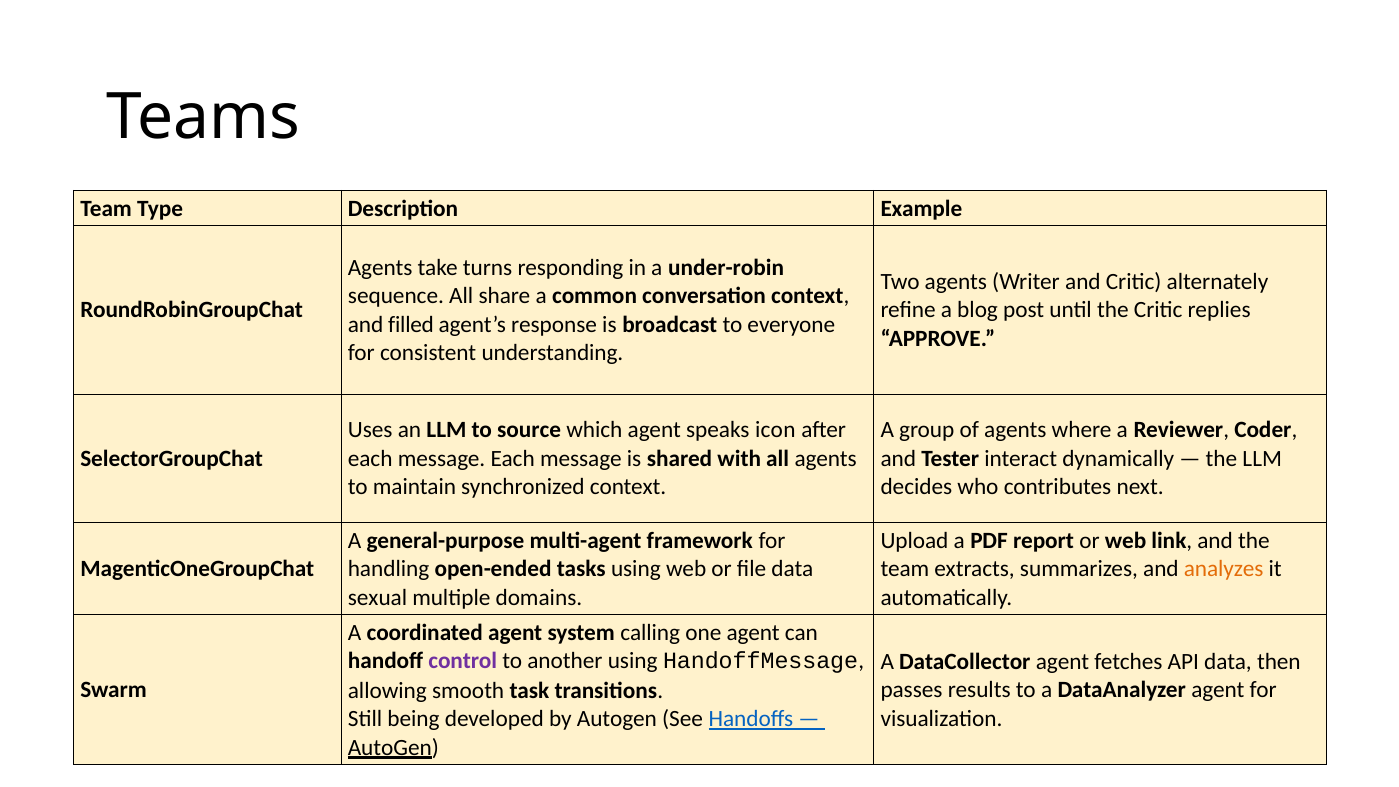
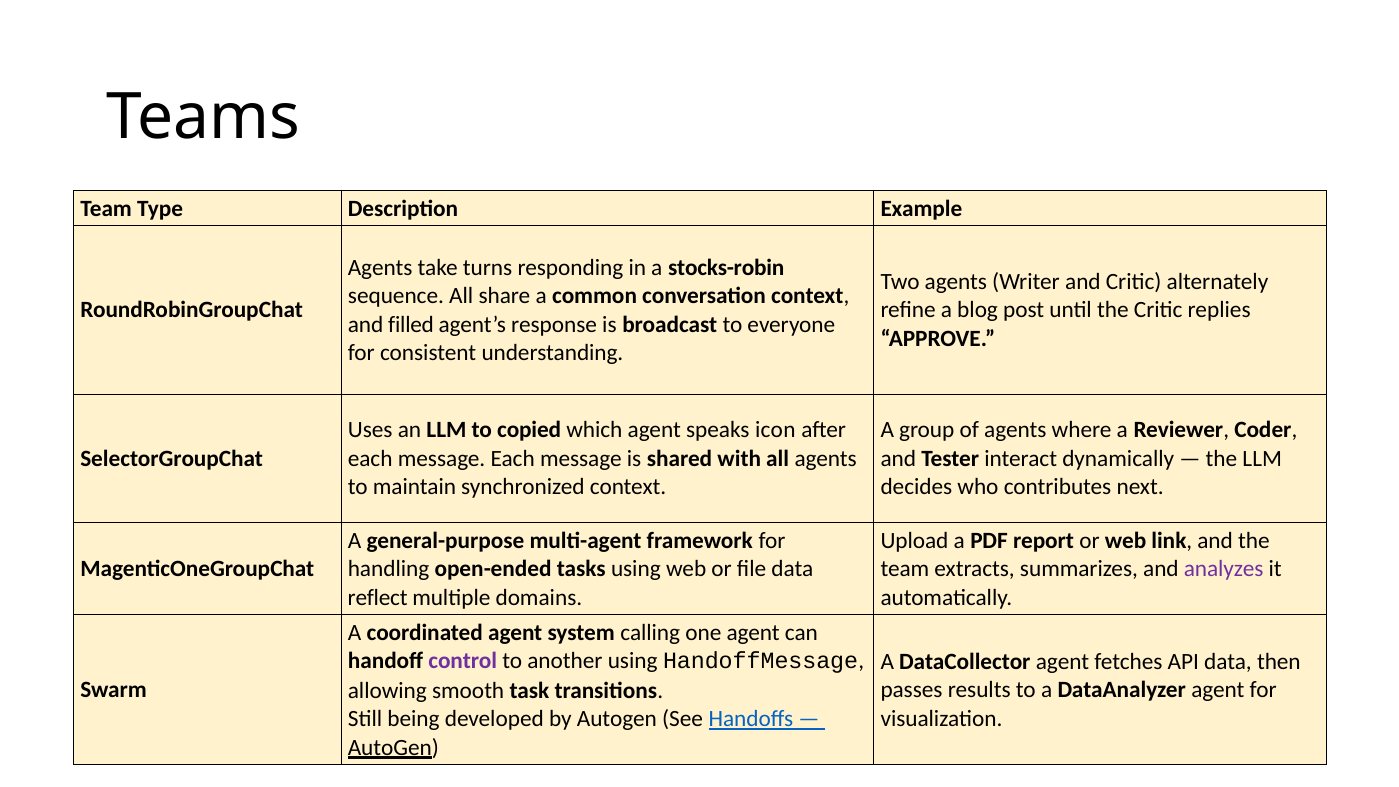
under-robin: under-robin -> stocks-robin (726, 268)
source: source -> copied (529, 430)
analyzes colour: orange -> purple (1224, 569)
sexual: sexual -> reflect (378, 597)
